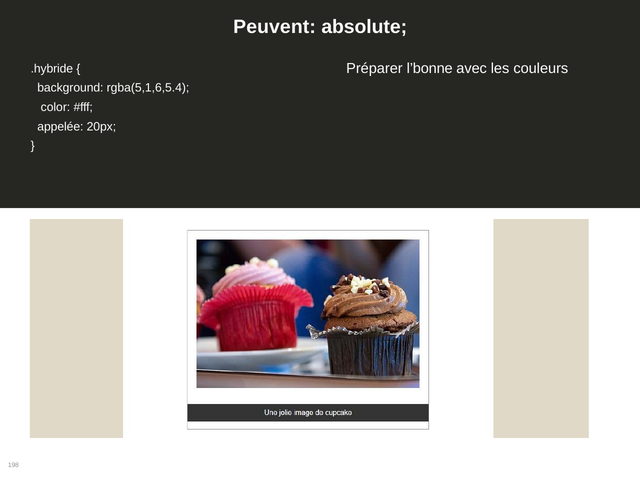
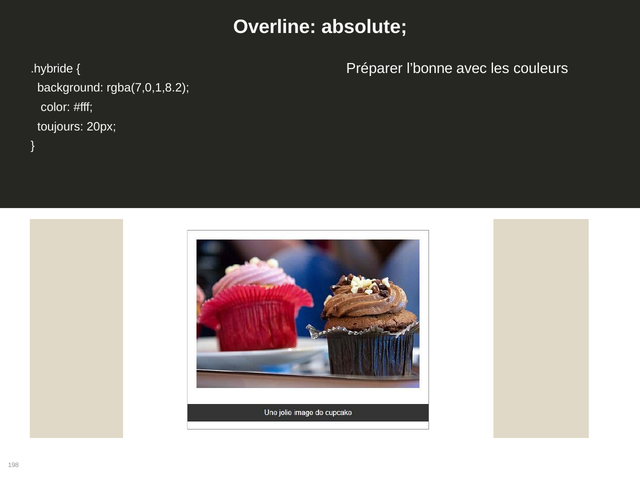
Peuvent: Peuvent -> Overline (275, 27)
rgba(5,1,6,5.4: rgba(5,1,6,5.4 -> rgba(7,0,1,8.2 (148, 88)
appelée: appelée -> toujours (60, 127)
